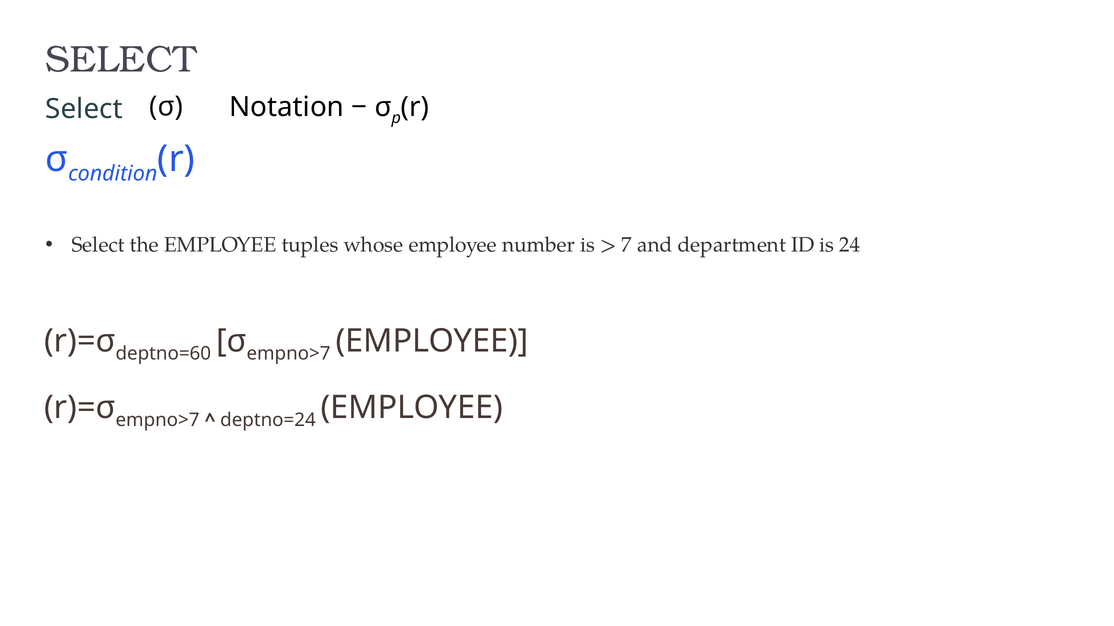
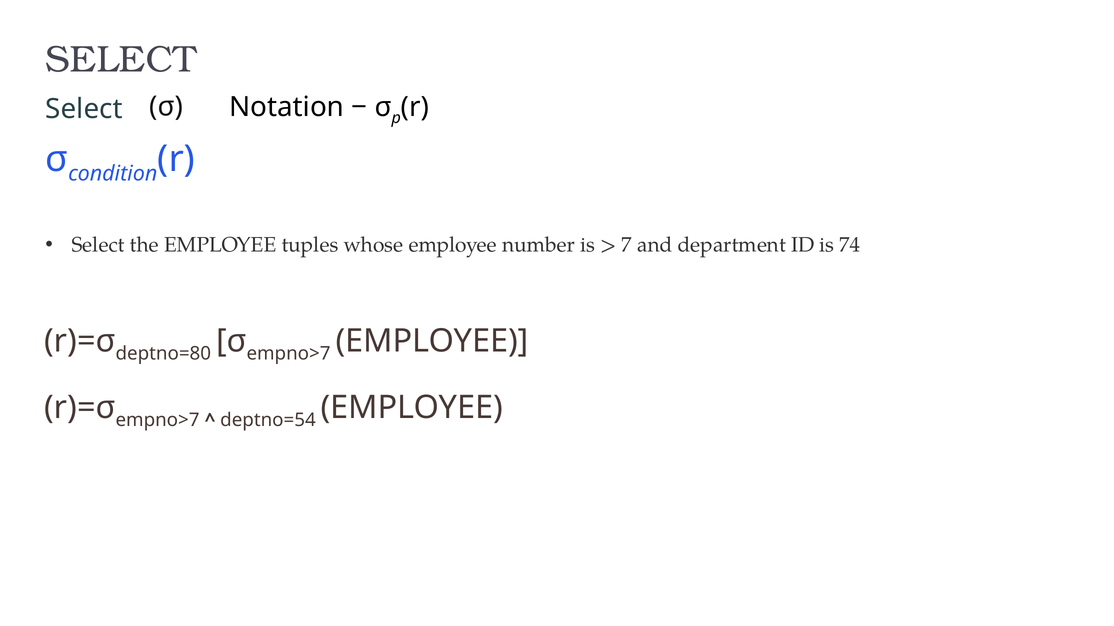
24: 24 -> 74 (850, 245)
deptno=60: deptno=60 -> deptno=80 (163, 354)
deptno=24: deptno=24 -> deptno=54 (268, 421)
